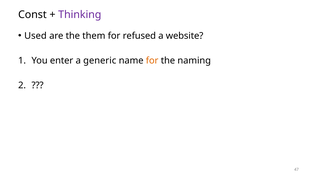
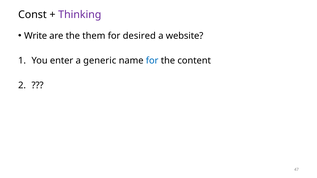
Used: Used -> Write (36, 36)
refused: refused -> desired (139, 36)
for colour: orange -> blue (152, 61)
naming: naming -> content (194, 61)
